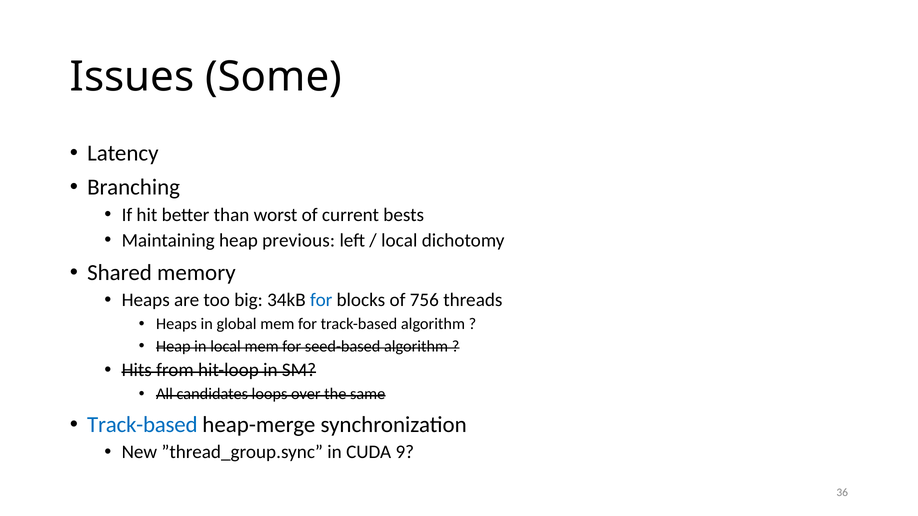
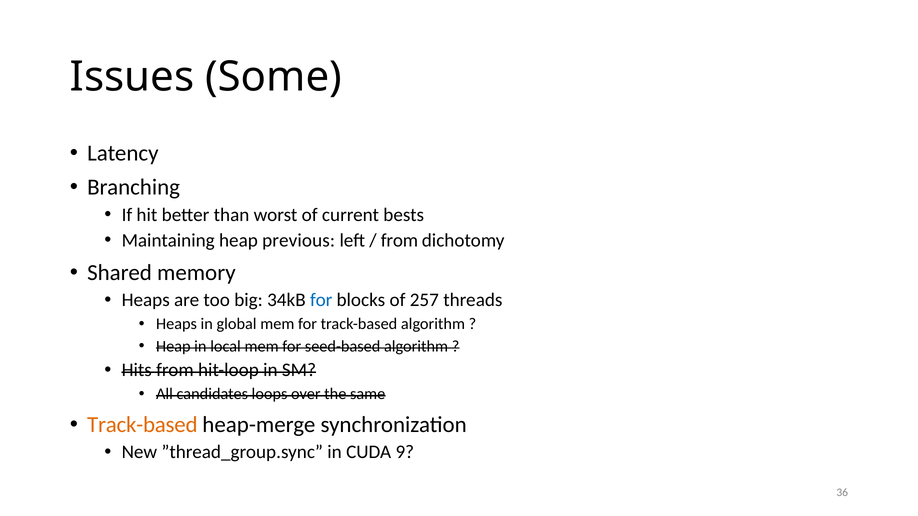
local: local -> from (399, 240)
756: 756 -> 257 (424, 300)
Track-based colour: blue -> orange (142, 425)
